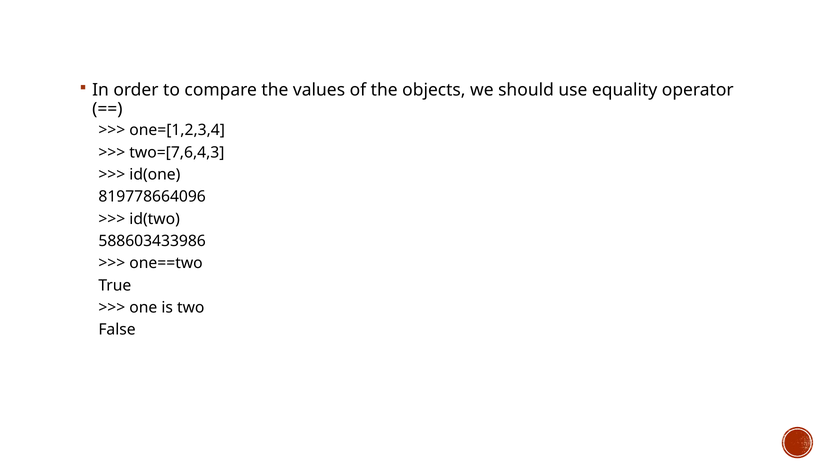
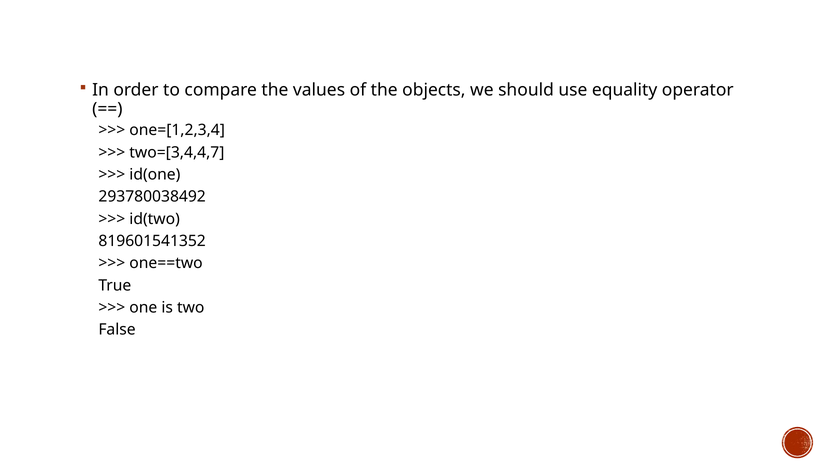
two=[7,6,4,3: two=[7,6,4,3 -> two=[3,4,4,7 (177, 152)
819778664096: 819778664096 -> 293780038492 (152, 197)
588603433986: 588603433986 -> 819601541352 (152, 241)
